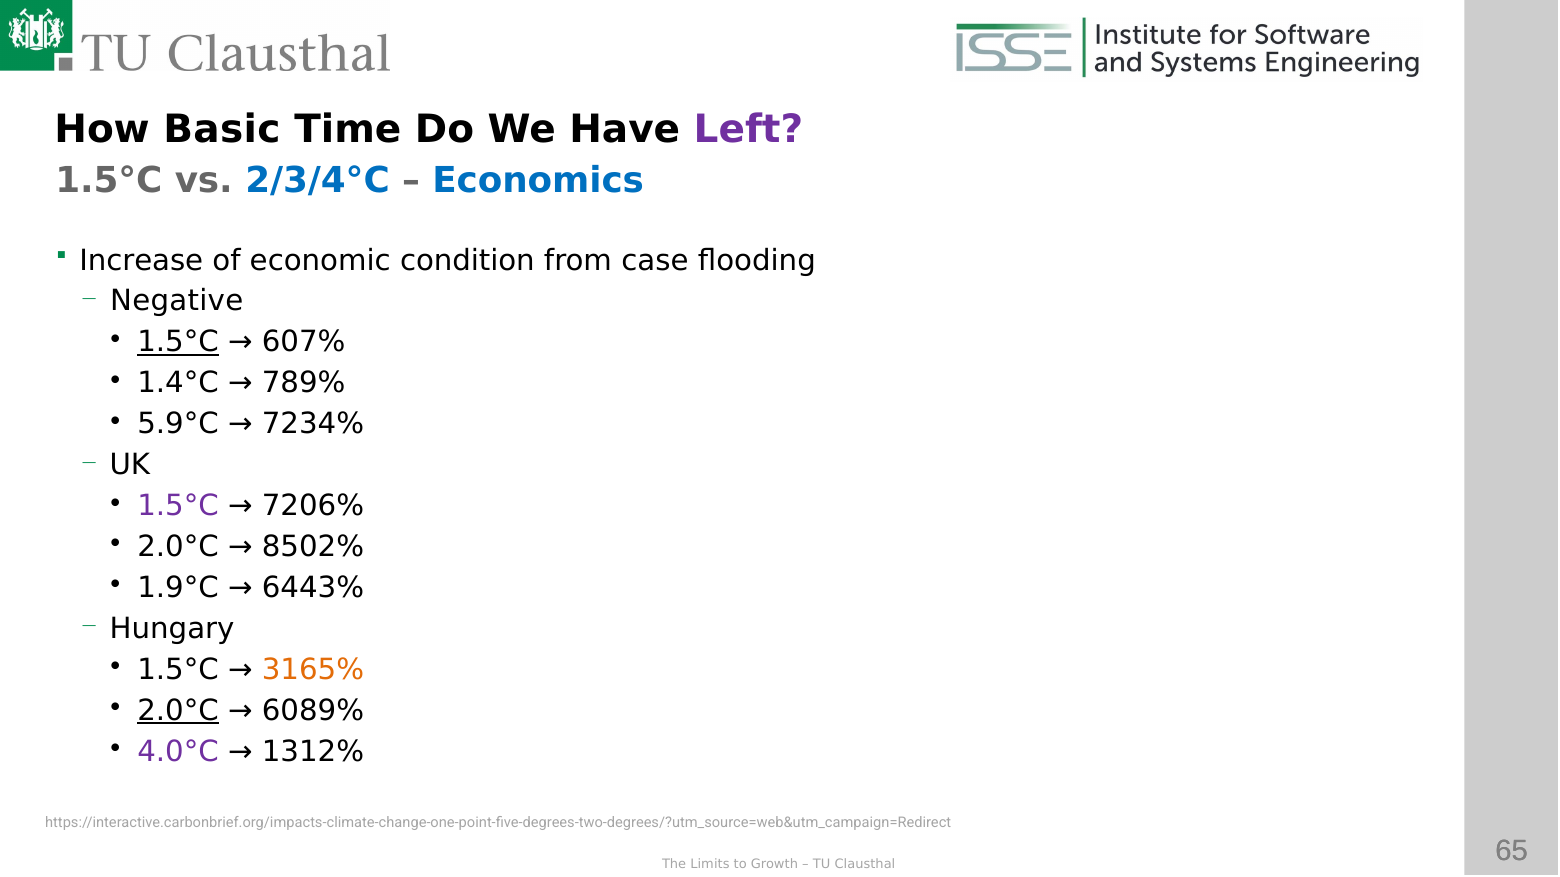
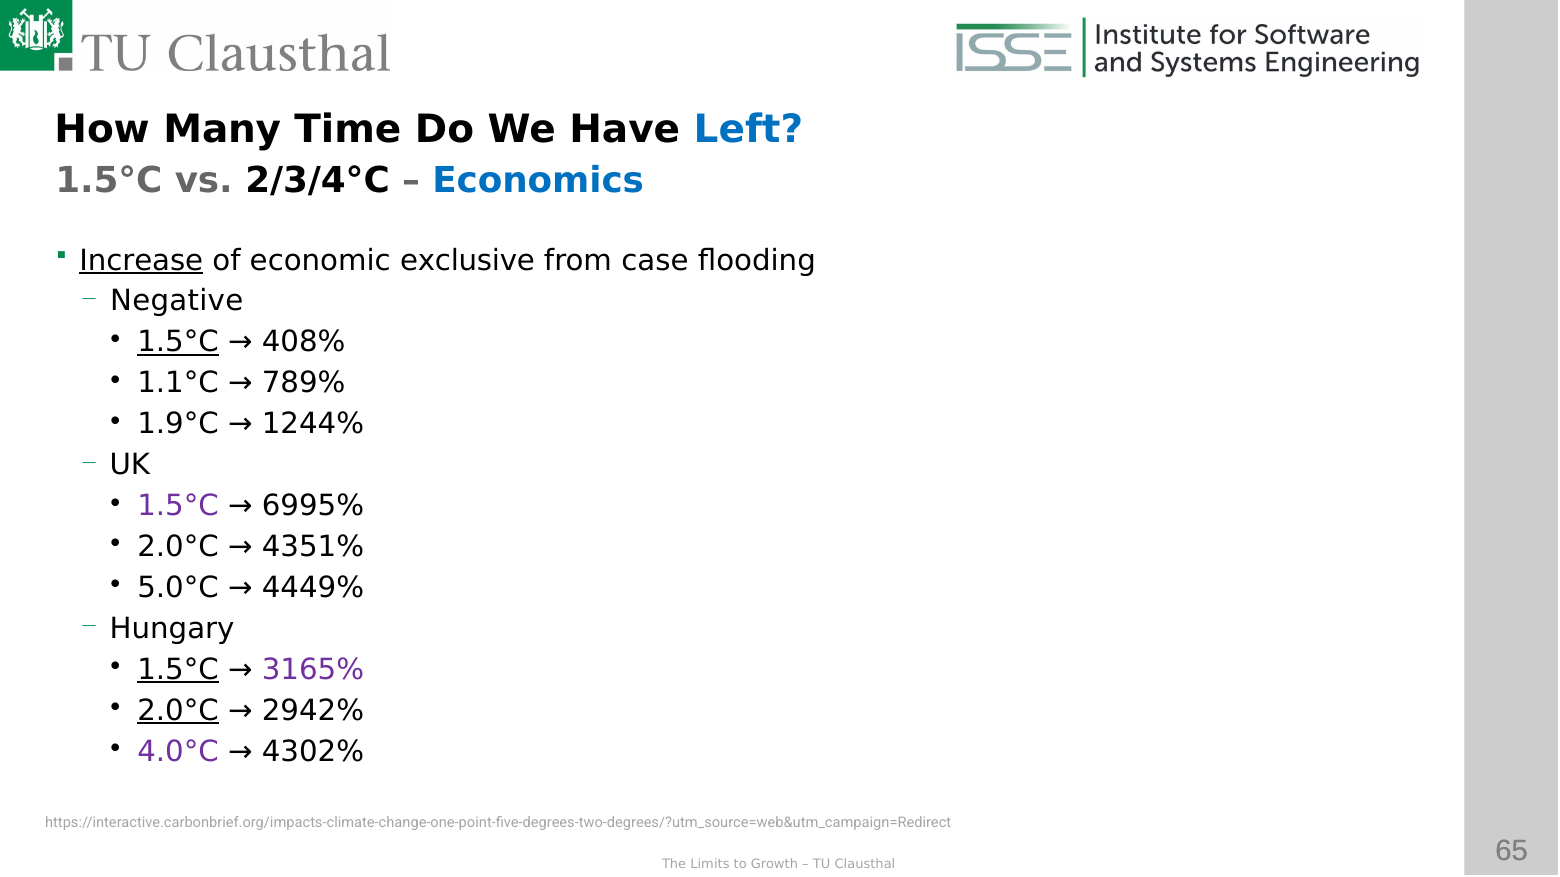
Basic: Basic -> Many (222, 130)
Left colour: purple -> blue (748, 130)
2/3/4°C colour: blue -> black (318, 180)
Increase underline: none -> present (141, 261)
condition: condition -> exclusive (467, 261)
607%: 607% -> 408% (304, 342)
1.4°C: 1.4°C -> 1.1°C (178, 383)
5.9°C: 5.9°C -> 1.9°C (178, 424)
7234%: 7234% -> 1244% (313, 424)
7206%: 7206% -> 6995% (313, 506)
8502%: 8502% -> 4351% (313, 547)
1.9°C: 1.9°C -> 5.0°C (178, 588)
6443%: 6443% -> 4449% (313, 588)
1.5°C underline: none -> present (178, 670)
3165% colour: orange -> purple (313, 670)
6089%: 6089% -> 2942% (313, 711)
1312%: 1312% -> 4302% (313, 752)
